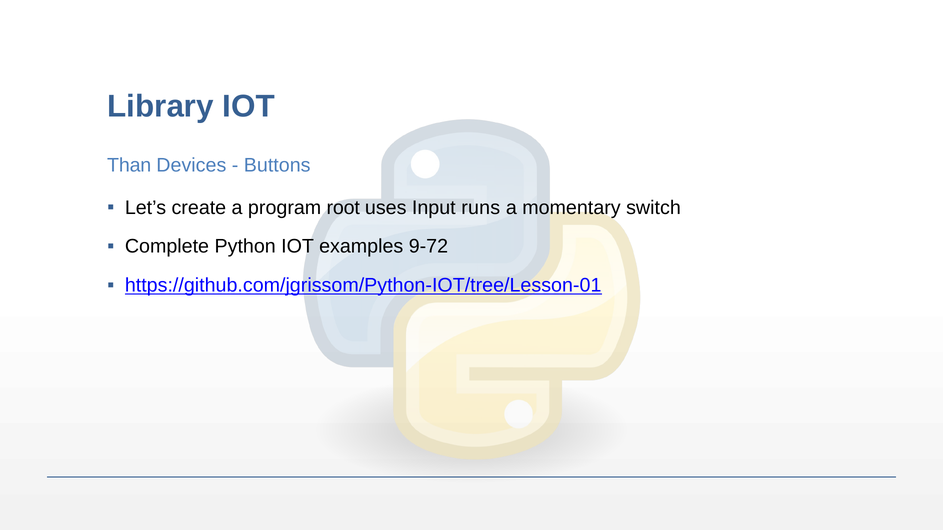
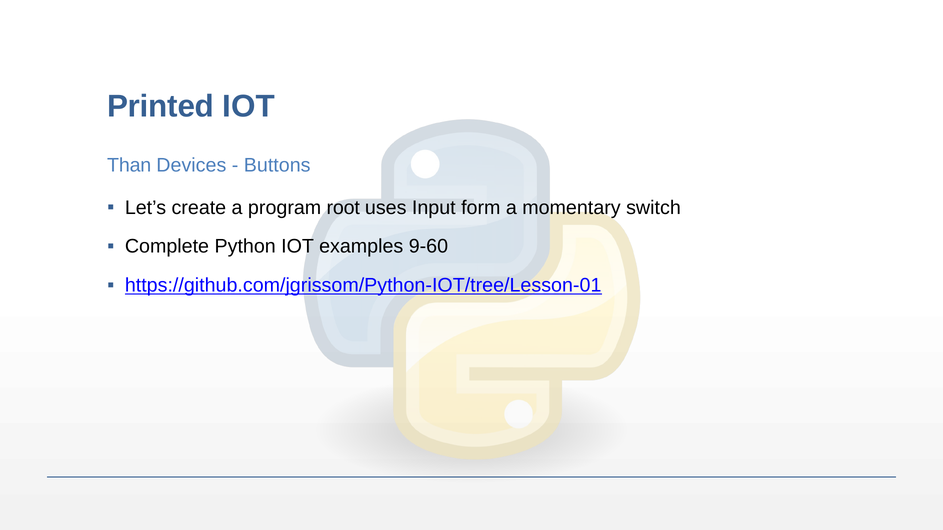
Library: Library -> Printed (161, 107)
runs: runs -> form (481, 208)
9-72: 9-72 -> 9-60 (428, 247)
